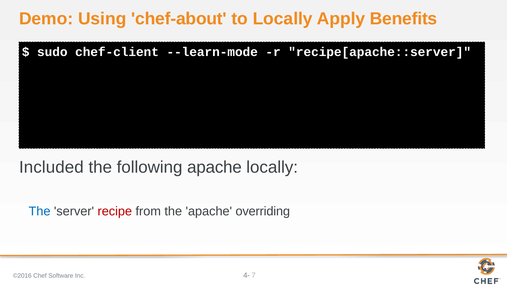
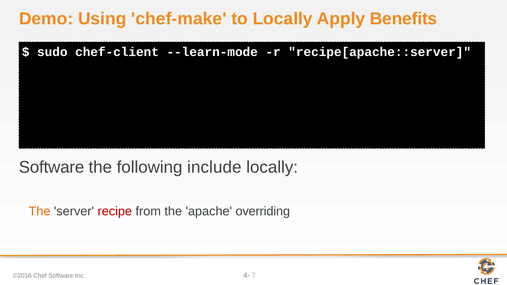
chef-about: chef-about -> chef-make (179, 19)
Included: Included -> Software (52, 167)
following apache: apache -> include (214, 167)
The colour: blue -> orange (40, 211)
